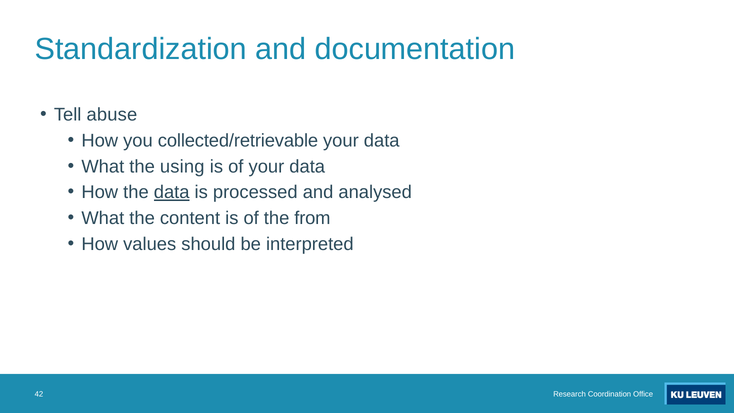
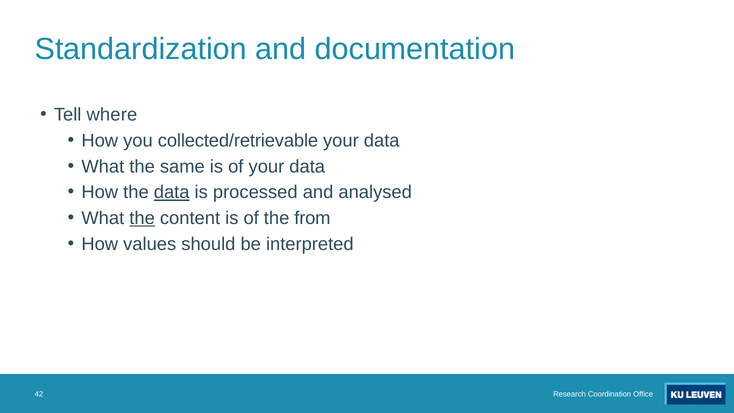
abuse: abuse -> where (112, 115)
using: using -> same (182, 166)
the underline: none -> present (142, 218)
